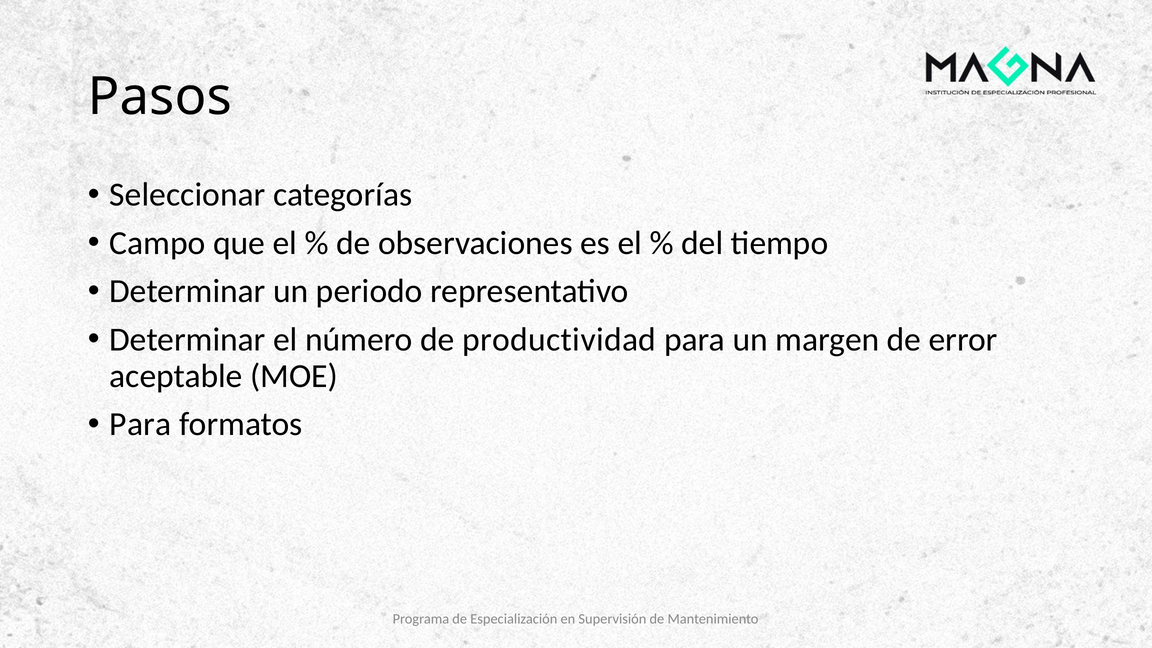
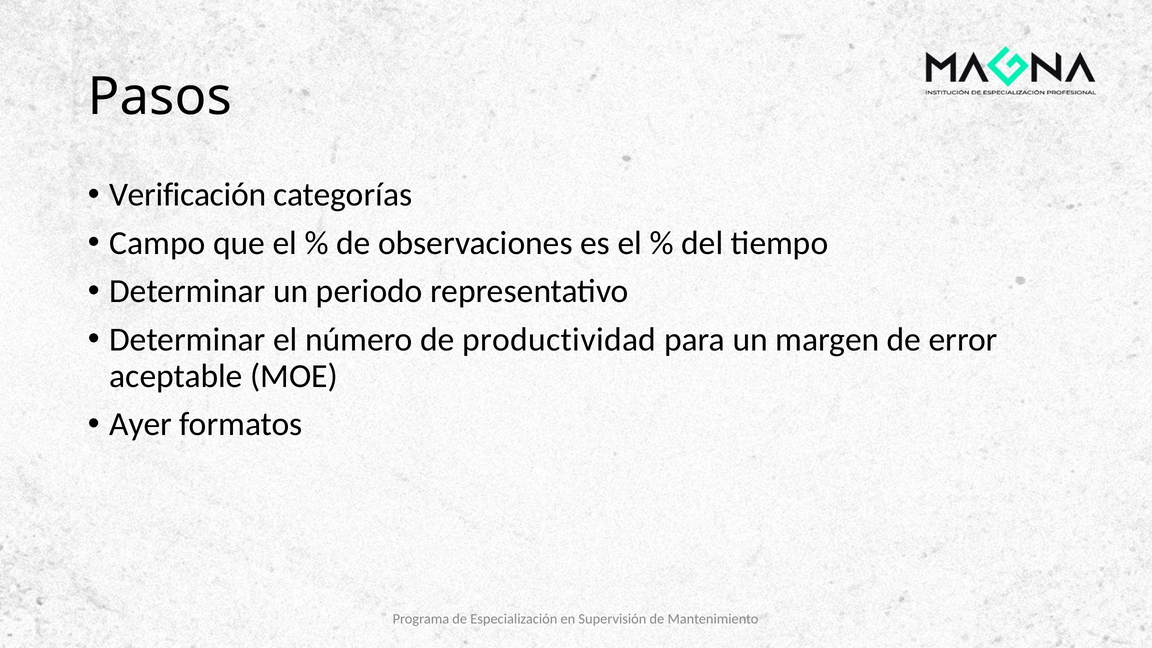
Seleccionar: Seleccionar -> Verificación (188, 195)
Para: Para -> Ayer (141, 424)
